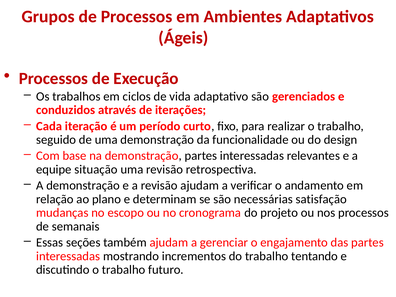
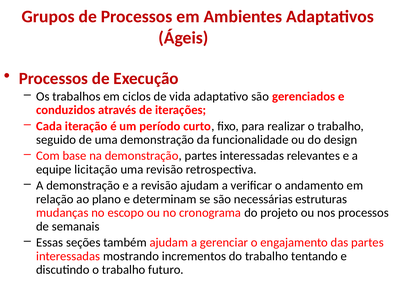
situação: situação -> licitação (96, 169)
satisfação: satisfação -> estruturas (321, 199)
